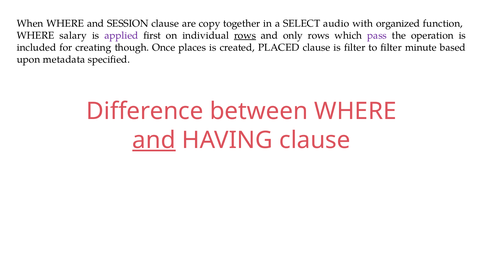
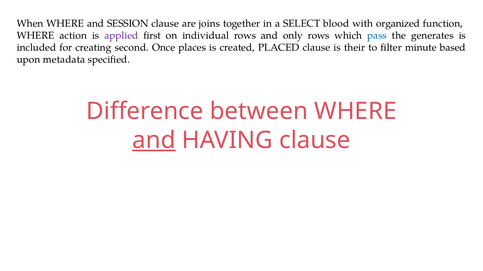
copy: copy -> joins (210, 23)
audio: audio -> blood (336, 23)
salary: salary -> action (73, 36)
rows underline: present -> none (245, 36)
pass colour: purple -> blue (377, 36)
operation: operation -> generates (432, 36)
though: though -> second (132, 48)
is filter: filter -> their (355, 48)
